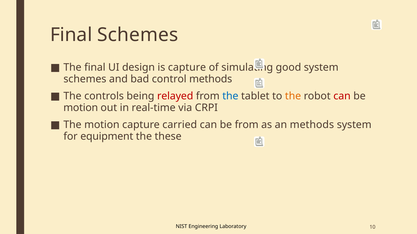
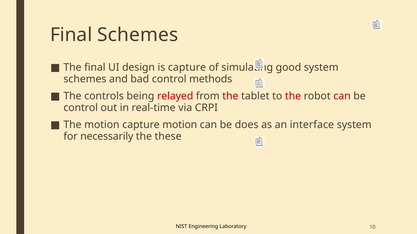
the colour: blue -> red (230, 96)
the colour: orange -> red (293, 96)
motion: motion -> control (81, 108)
capture carried: carried -> motion (180, 125)
be from: from -> does (247, 125)
an methods: methods -> interface (312, 125)
equipment: equipment -> necessarily (107, 137)
